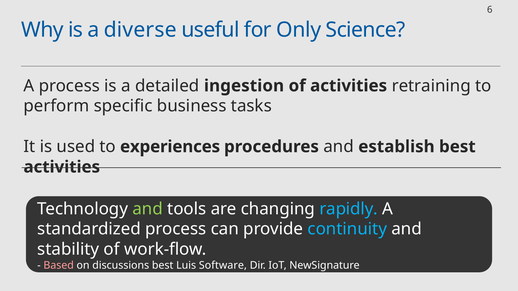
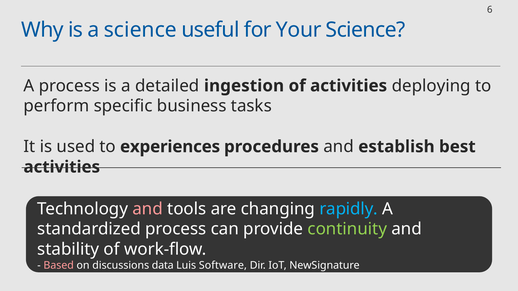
a diverse: diverse -> science (140, 30)
Only: Only -> Your (299, 30)
retraining: retraining -> deploying (431, 86)
and colour: light green -> pink (148, 209)
continuity colour: light blue -> light green (347, 229)
discussions best: best -> data (163, 266)
